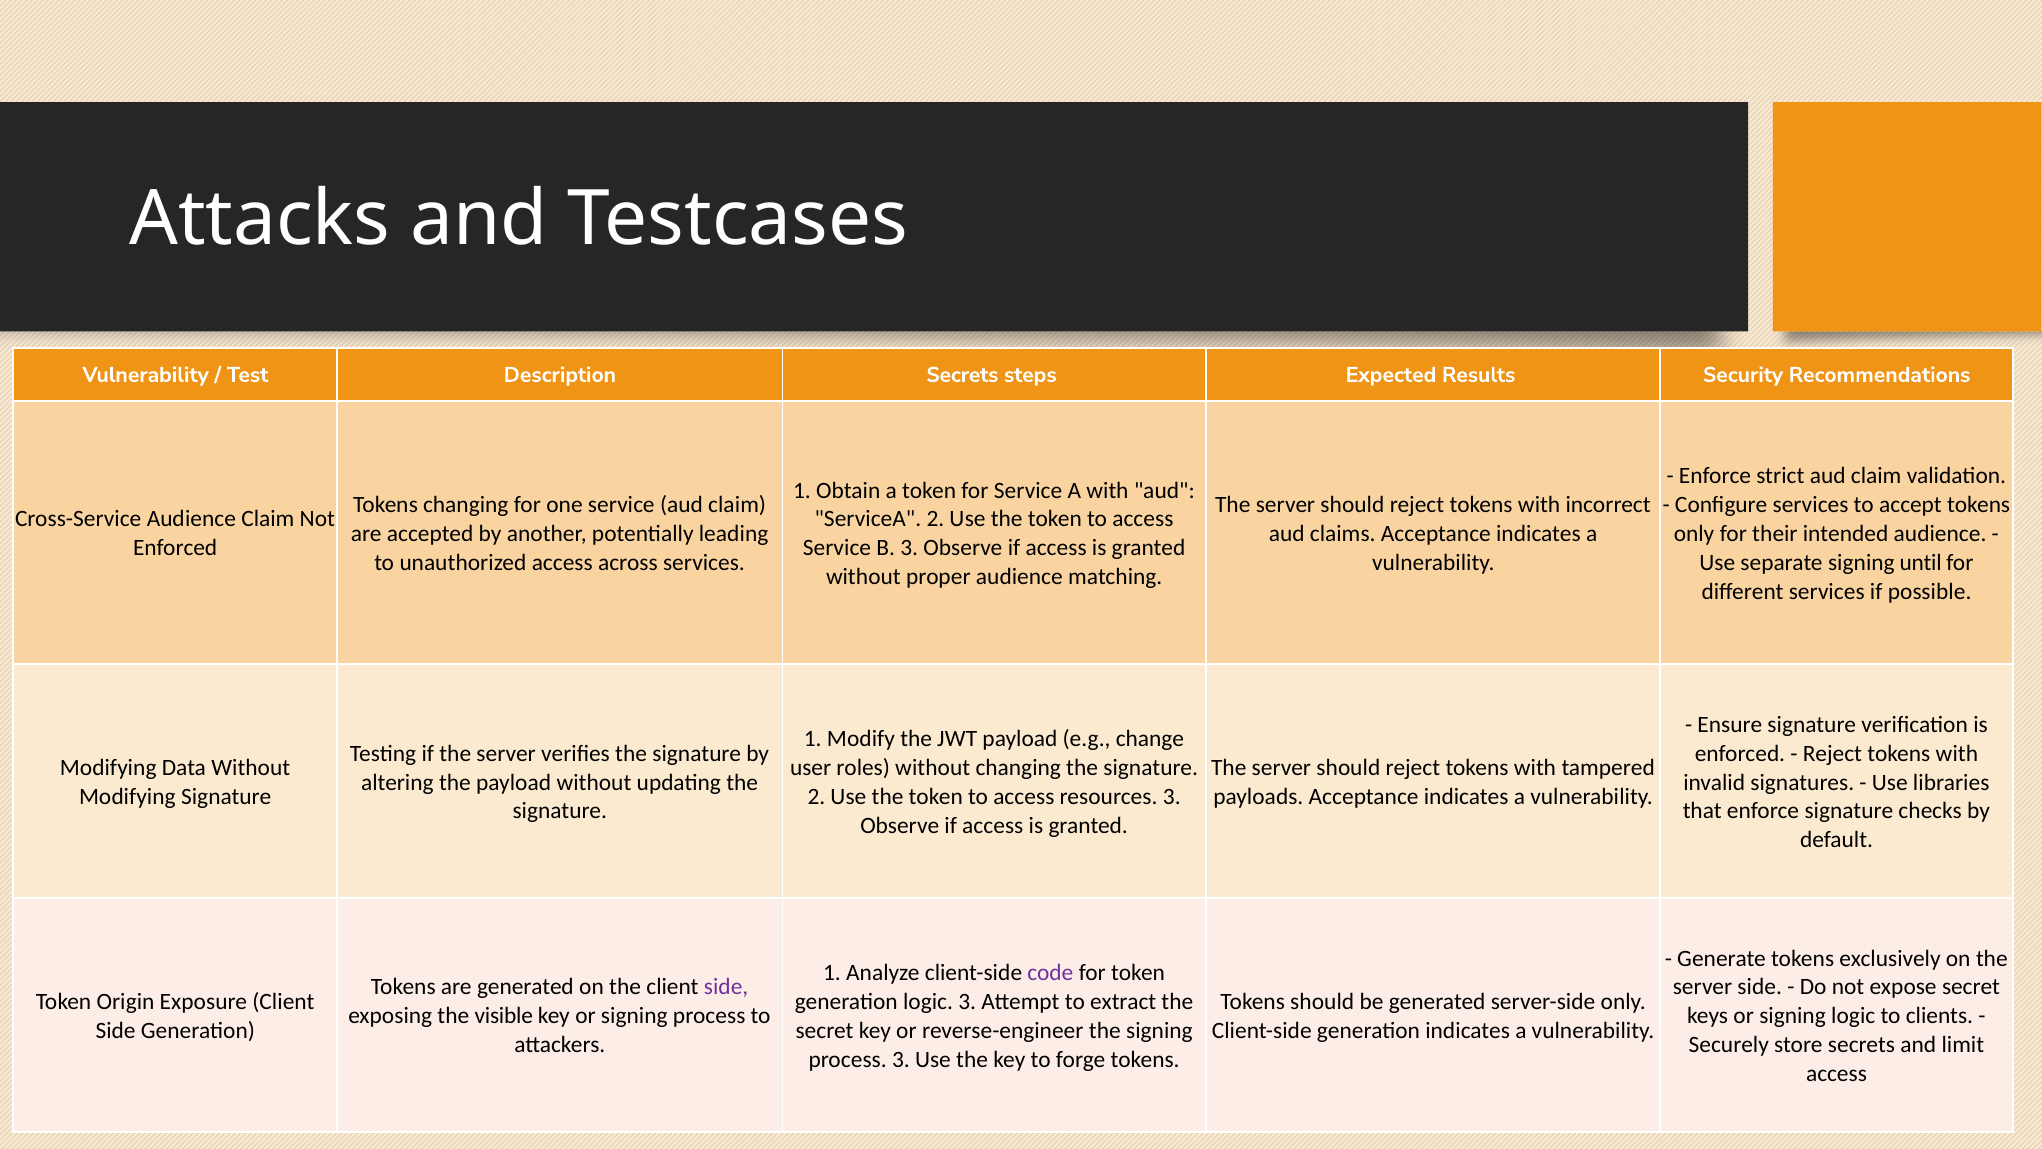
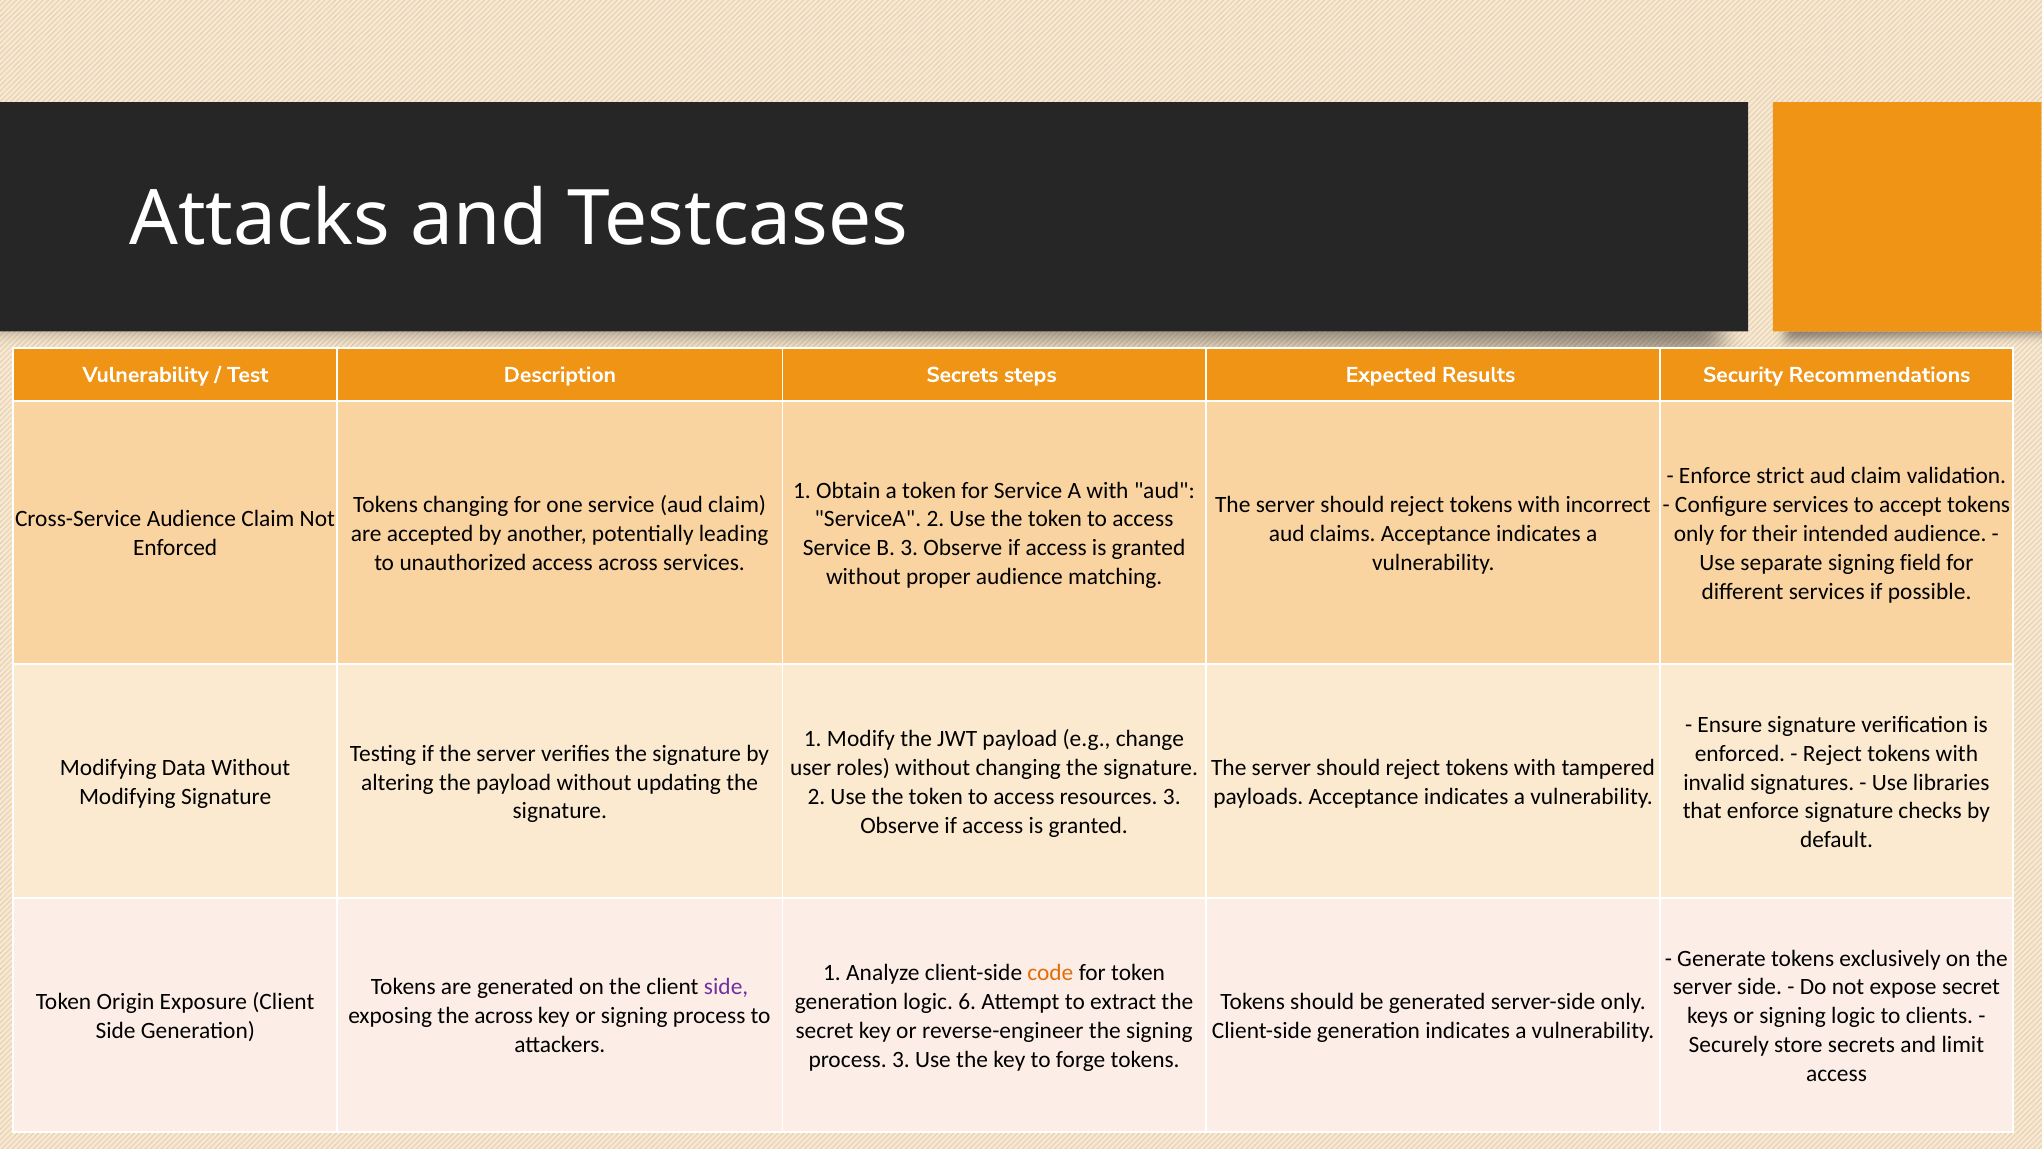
until: until -> field (1921, 562)
code colour: purple -> orange (1050, 972)
logic 3: 3 -> 6 (967, 1001)
the visible: visible -> across (504, 1016)
